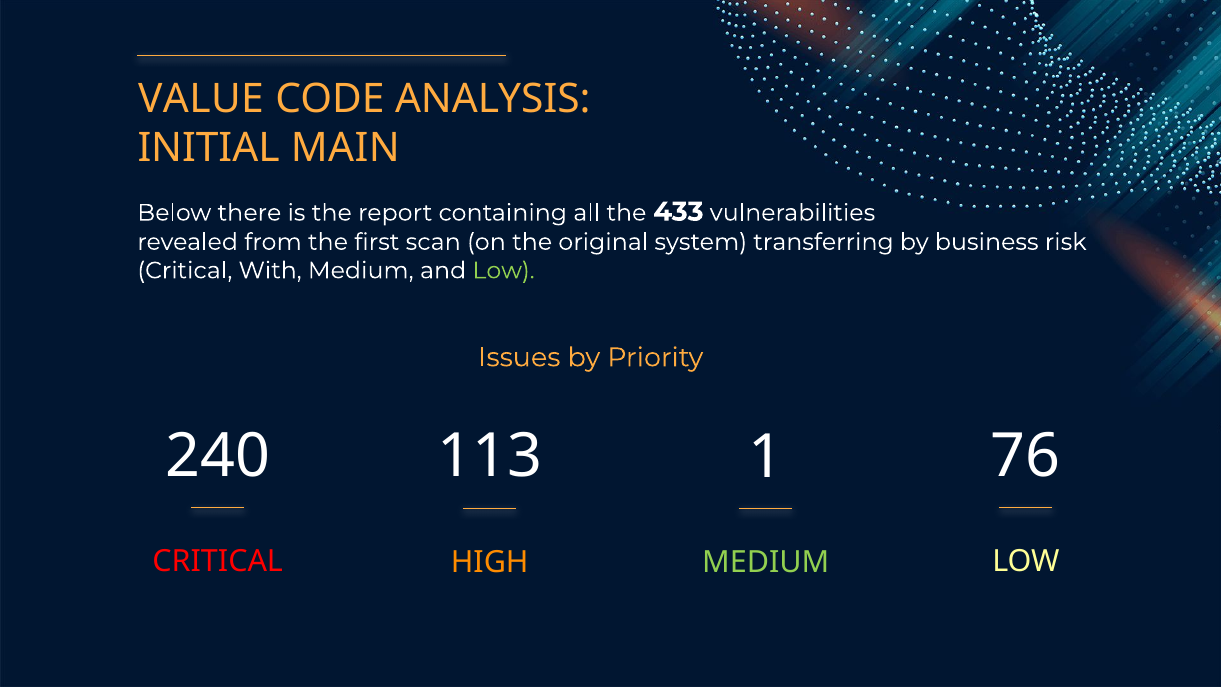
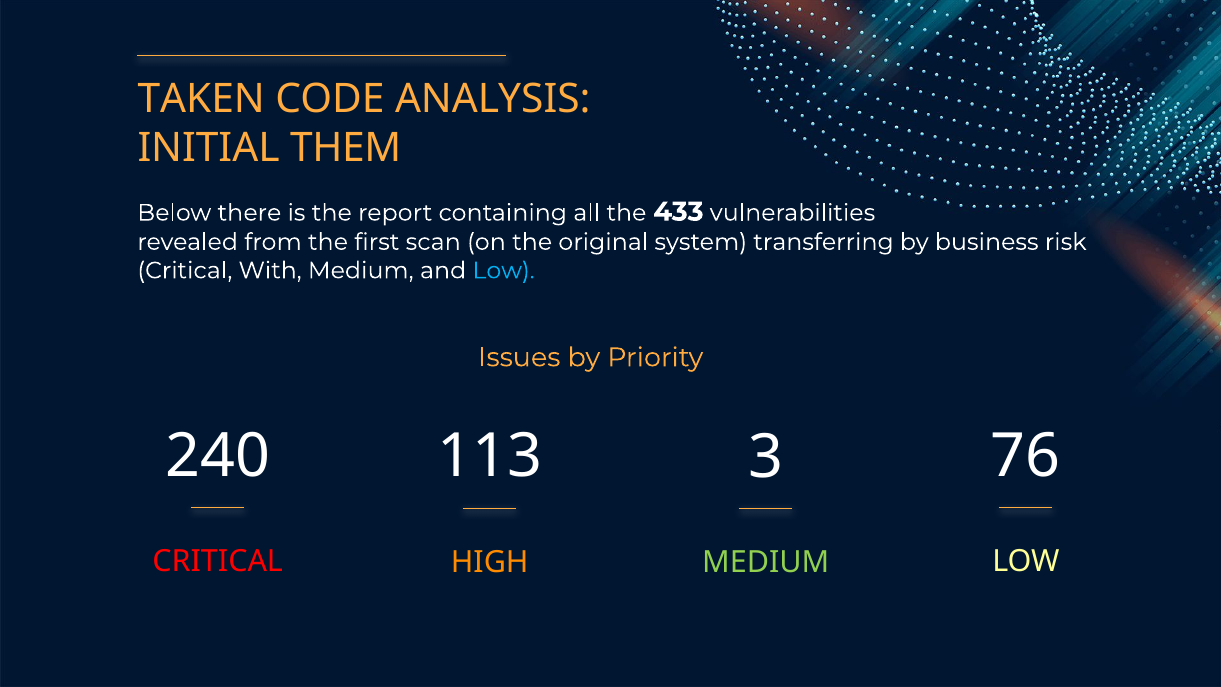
VALUE: VALUE -> TAKEN (201, 99)
MAIN: MAIN -> THEM (346, 148)
Low colour: light green -> light blue (504, 270)
1: 1 -> 3 (766, 457)
